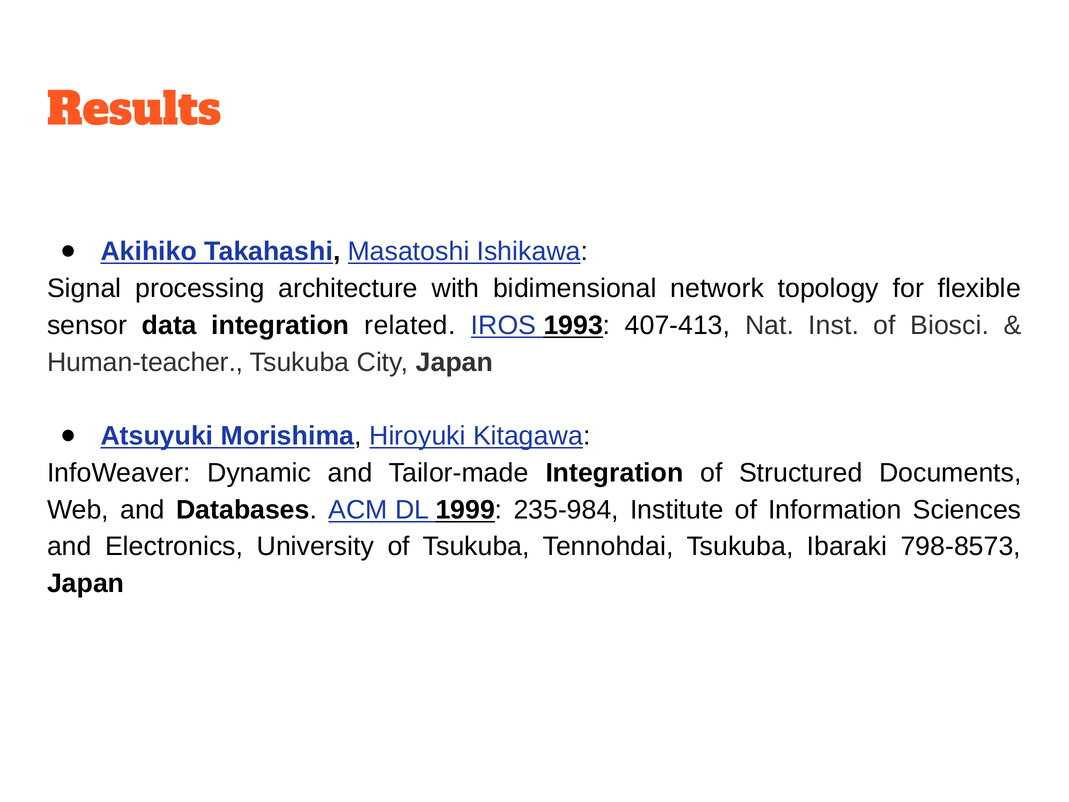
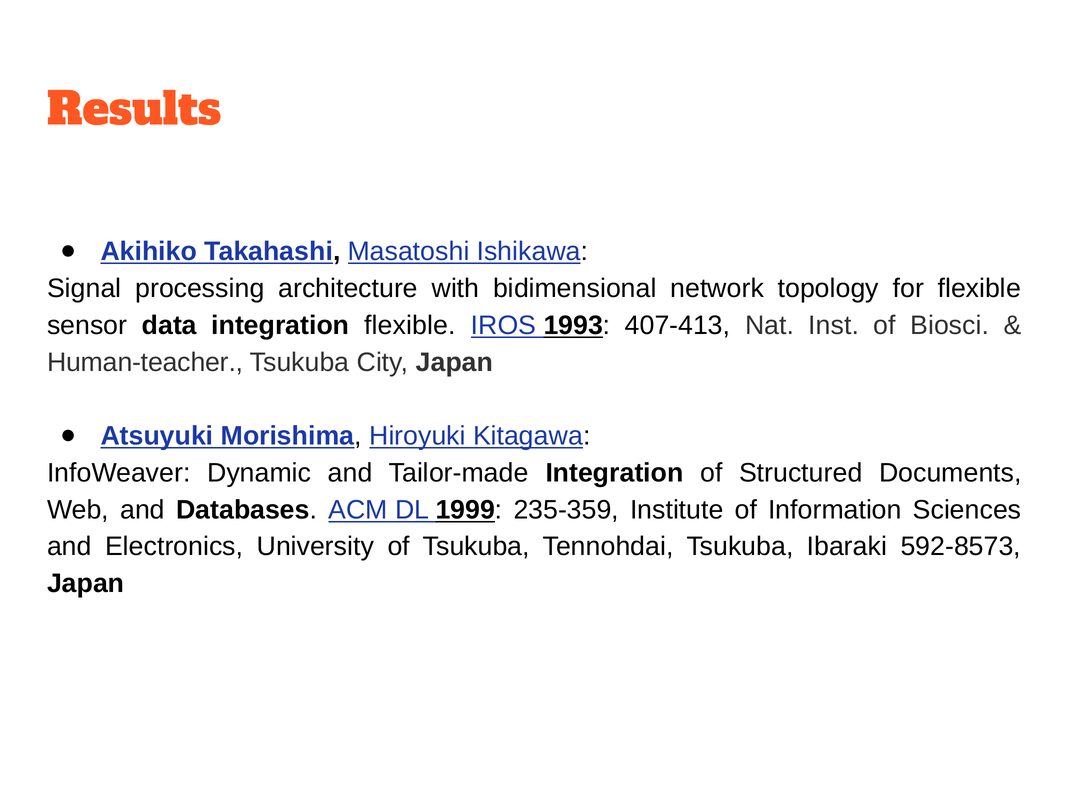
integration related: related -> flexible (410, 325)
235-984: 235-984 -> 235-359 (566, 510)
798-8573: 798-8573 -> 592-8573 (961, 546)
